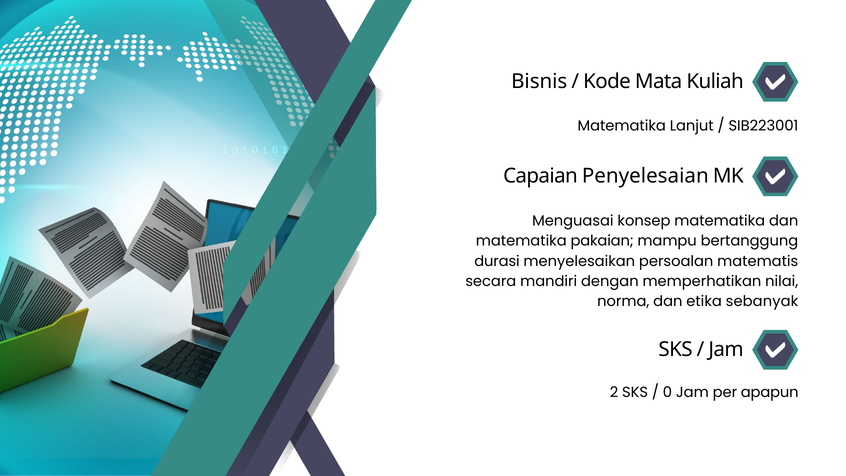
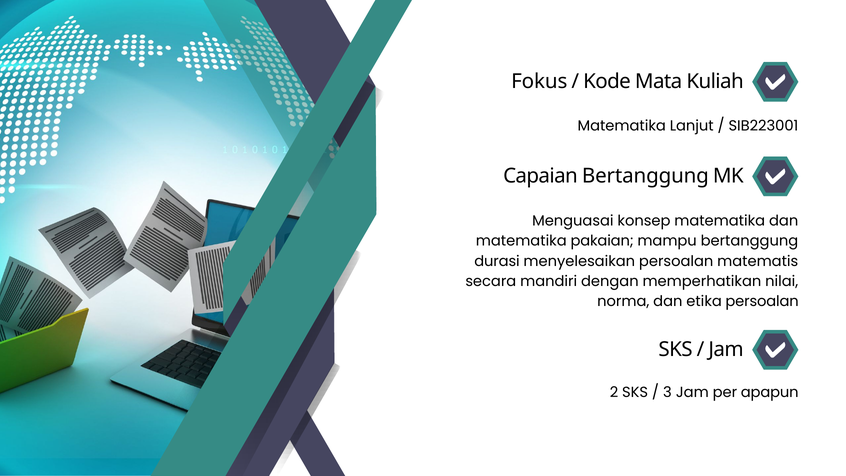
Bisnis: Bisnis -> Fokus (539, 82)
Capaian Penyelesaian: Penyelesaian -> Bertanggung (645, 176)
etika sebanyak: sebanyak -> persoalan (762, 301)
0: 0 -> 3 (667, 392)
